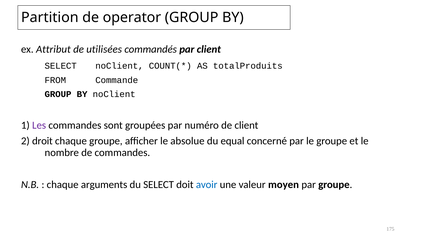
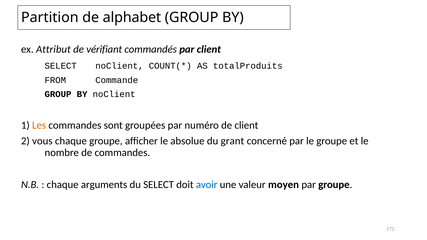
operator: operator -> alphabet (132, 17)
utilisées: utilisées -> vérifiant (104, 49)
Les colour: purple -> orange (39, 125)
droit: droit -> vous (42, 141)
equal: equal -> grant (232, 141)
